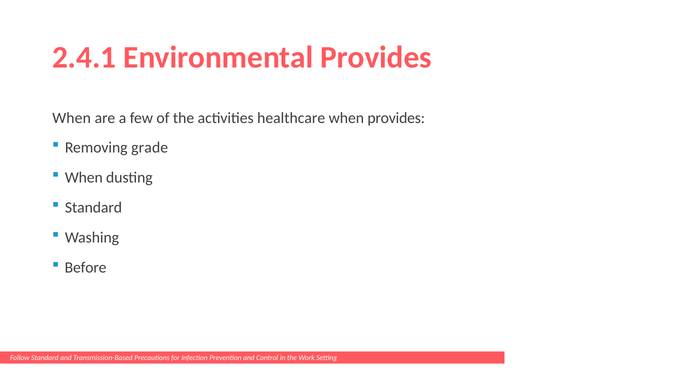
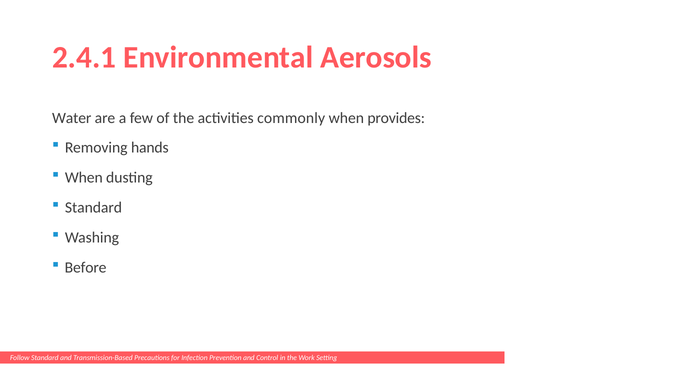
Environmental Provides: Provides -> Aerosols (376, 57)
When: When -> Water (72, 118)
healthcare: healthcare -> commonly (291, 118)
grade: grade -> hands (150, 148)
